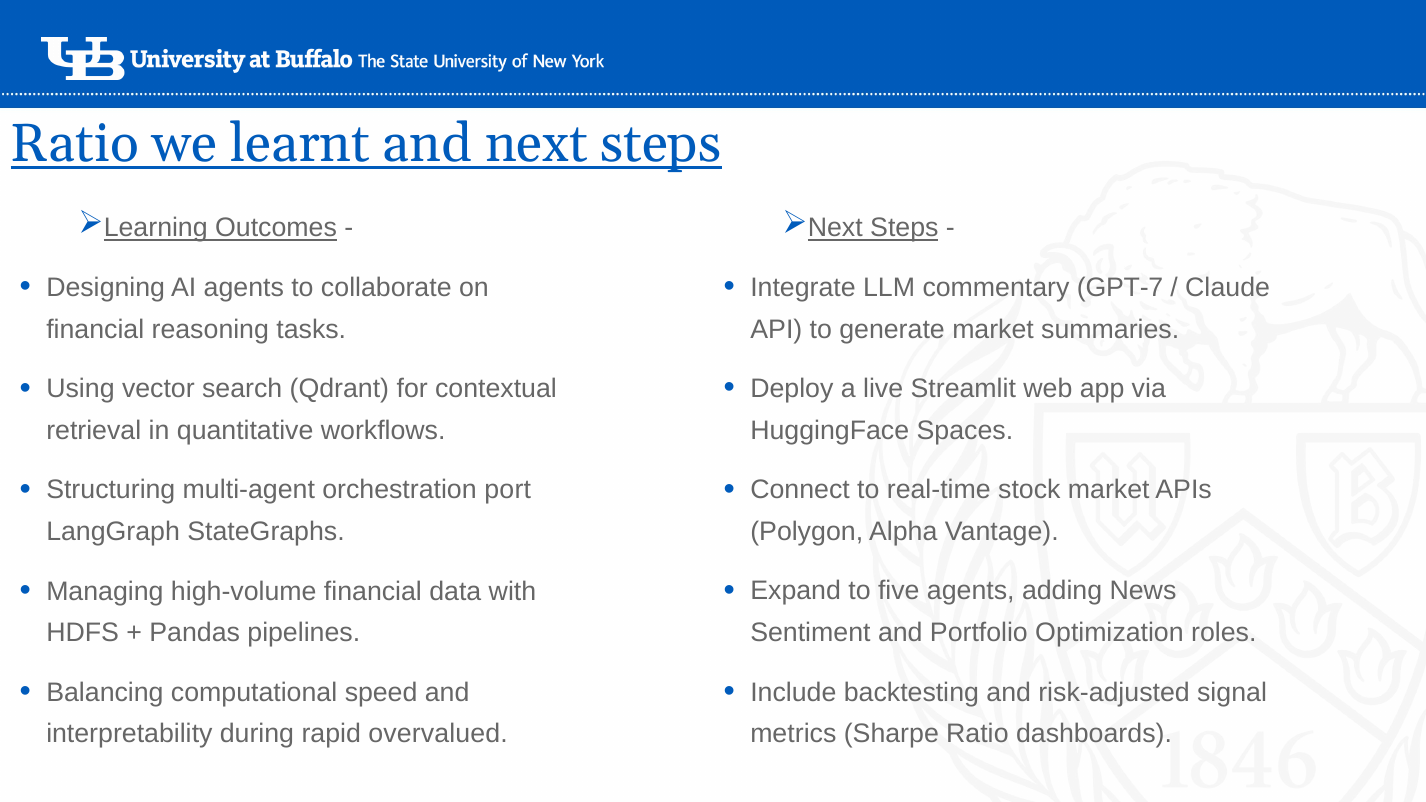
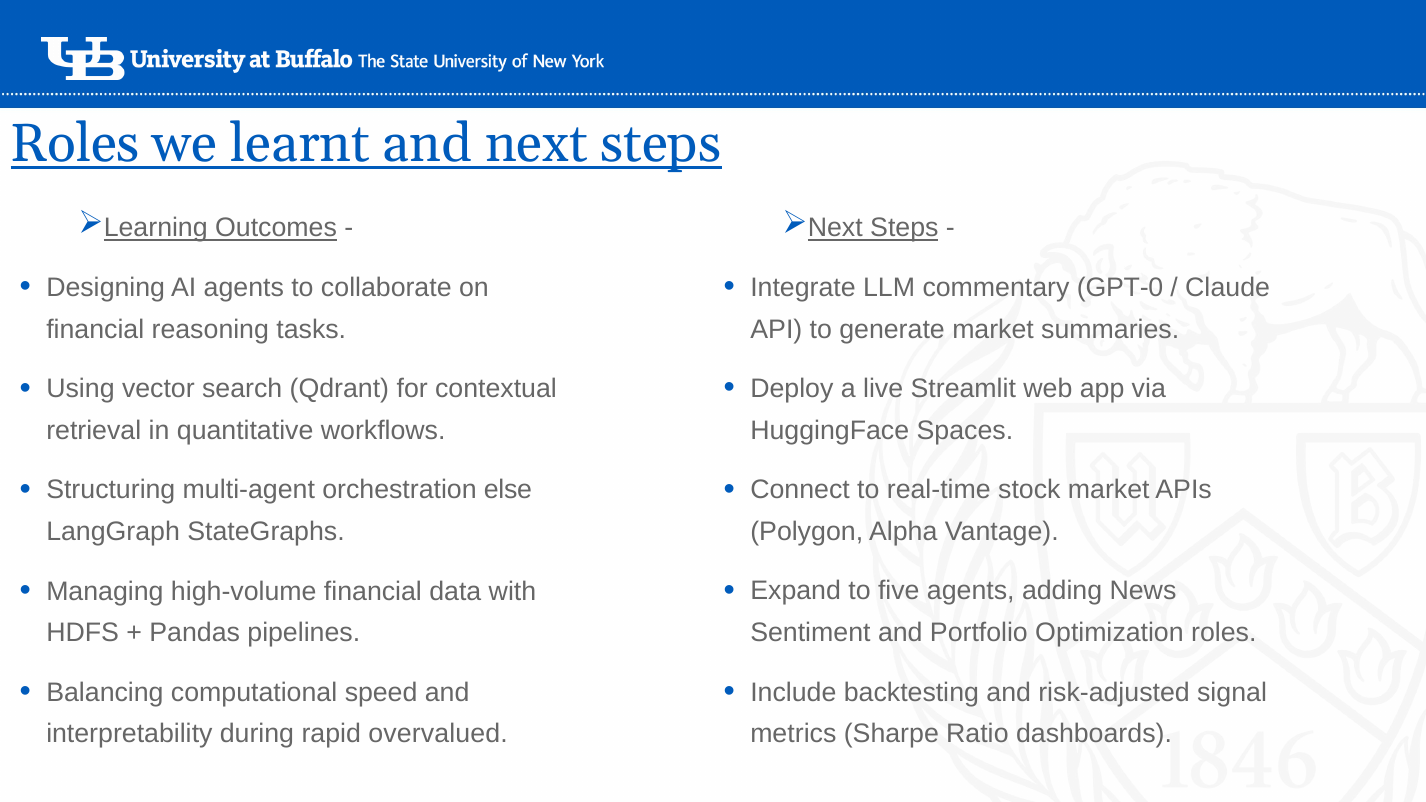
Ratio: Ratio -> Roles (75, 144)
GPT-7: GPT-7 -> GPT-0 (1120, 288)
port: port -> else (508, 490)
